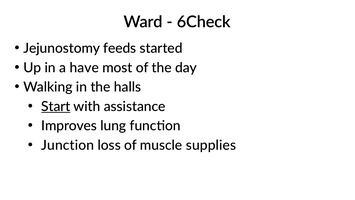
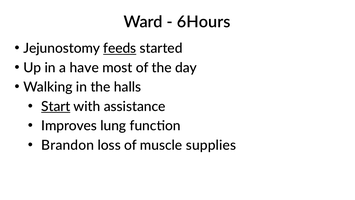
6Check: 6Check -> 6Hours (204, 22)
feeds underline: none -> present (120, 48)
Junction: Junction -> Brandon (68, 145)
